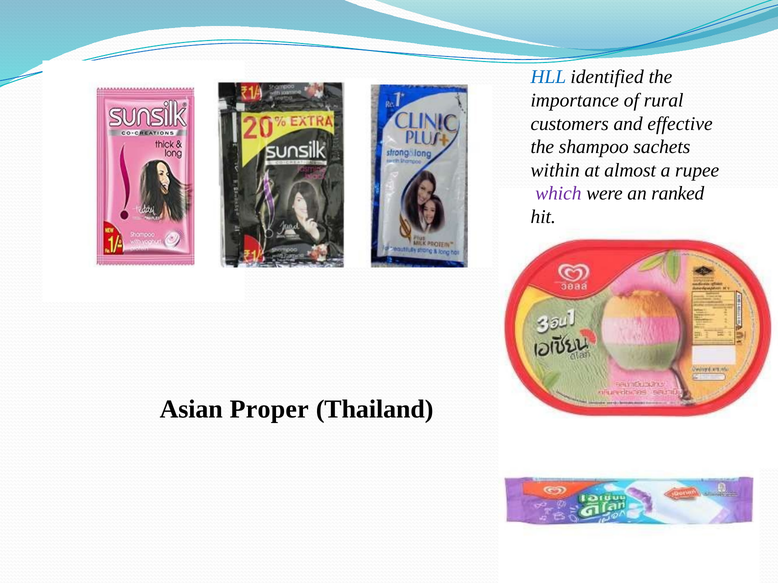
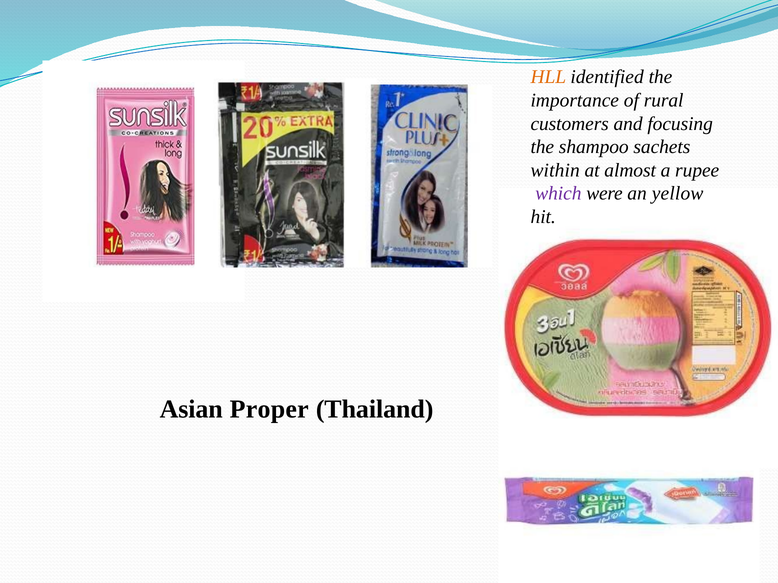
HLL colour: blue -> orange (548, 77)
effective: effective -> focusing (680, 124)
ranked: ranked -> yellow (678, 194)
